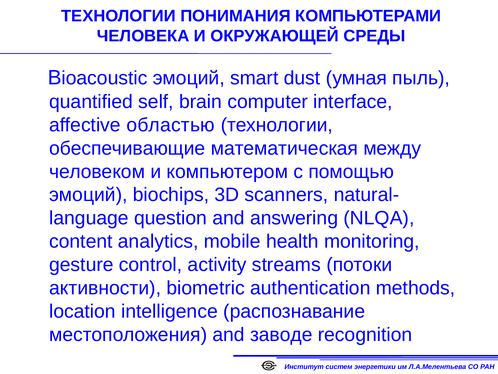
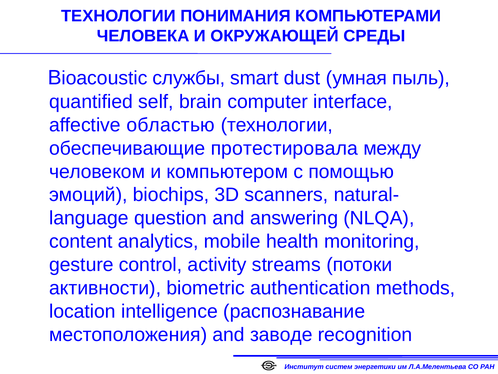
Bioacoustic эмоций: эмоций -> службы (189, 78)
математическая: математическая -> протестировала (284, 148)
